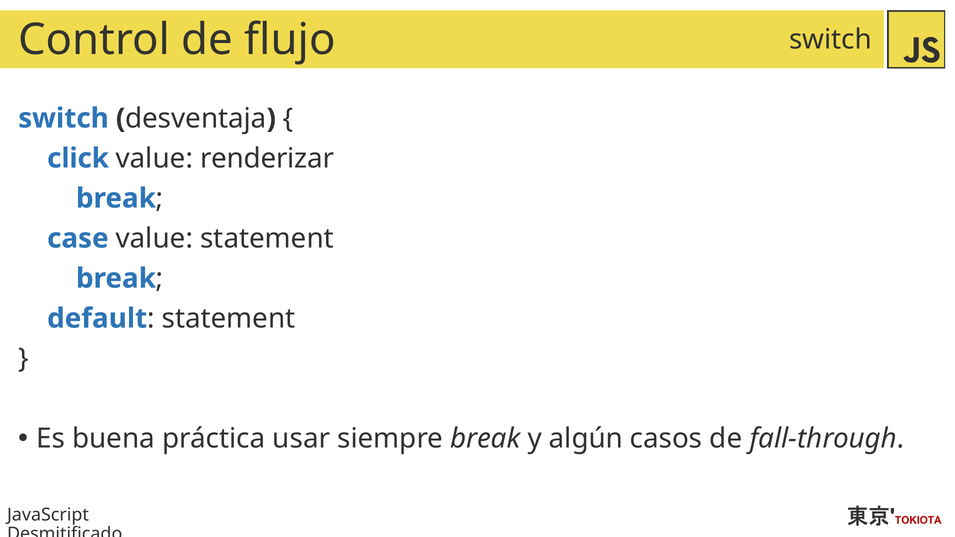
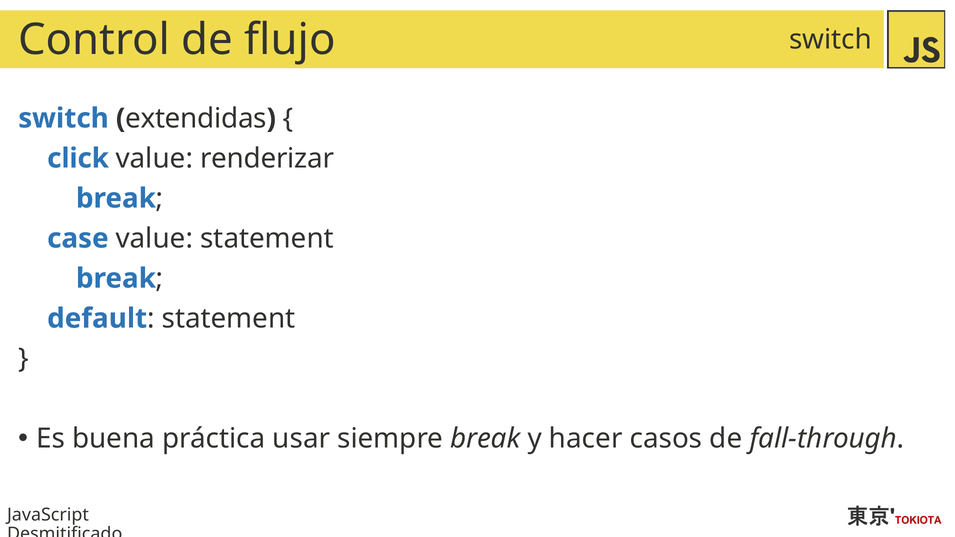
desventaja: desventaja -> extendidas (196, 118)
algún: algún -> hacer (586, 439)
